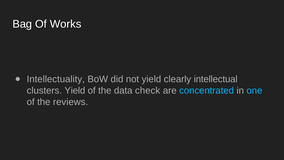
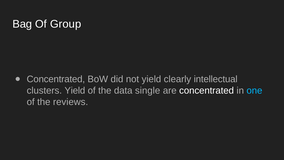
Works: Works -> Group (66, 24)
Intellectuality: Intellectuality -> Concentrated (56, 79)
check: check -> single (148, 90)
concentrated colour: light blue -> white (207, 90)
